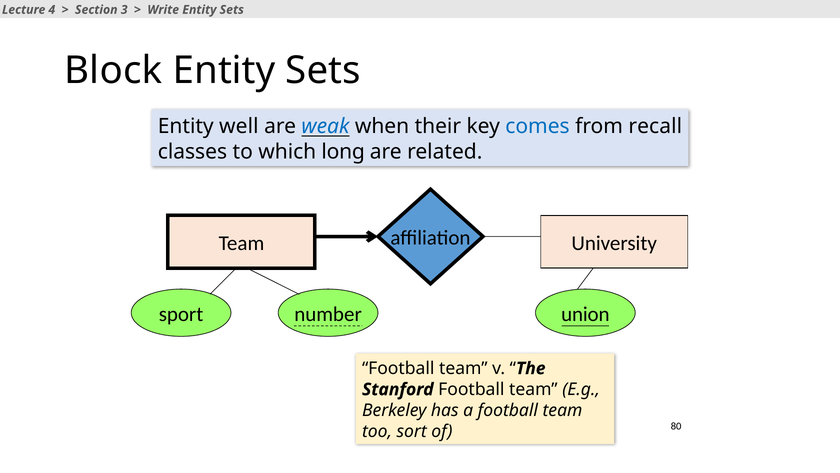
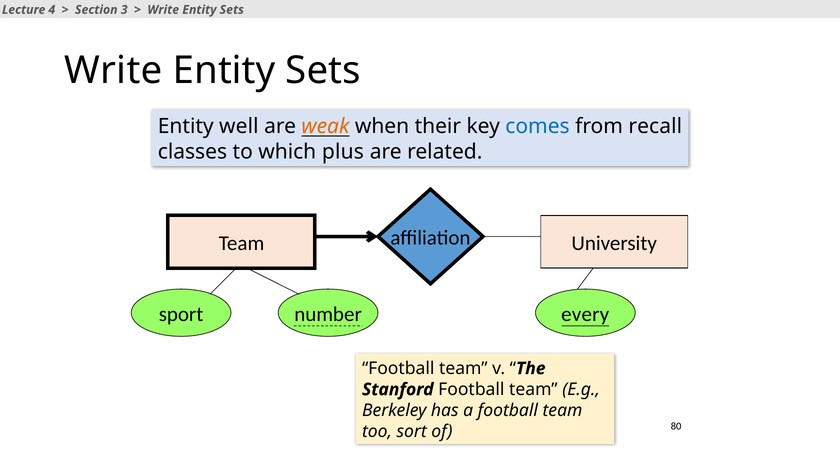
Block: Block -> Write (113, 71)
weak colour: blue -> orange (325, 126)
long: long -> plus (343, 152)
union: union -> every (585, 314)
